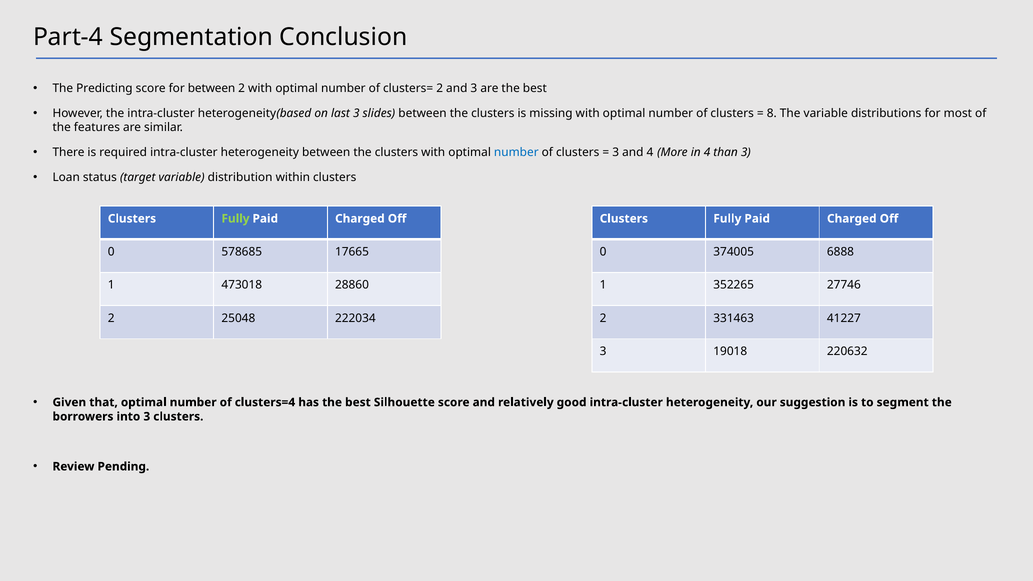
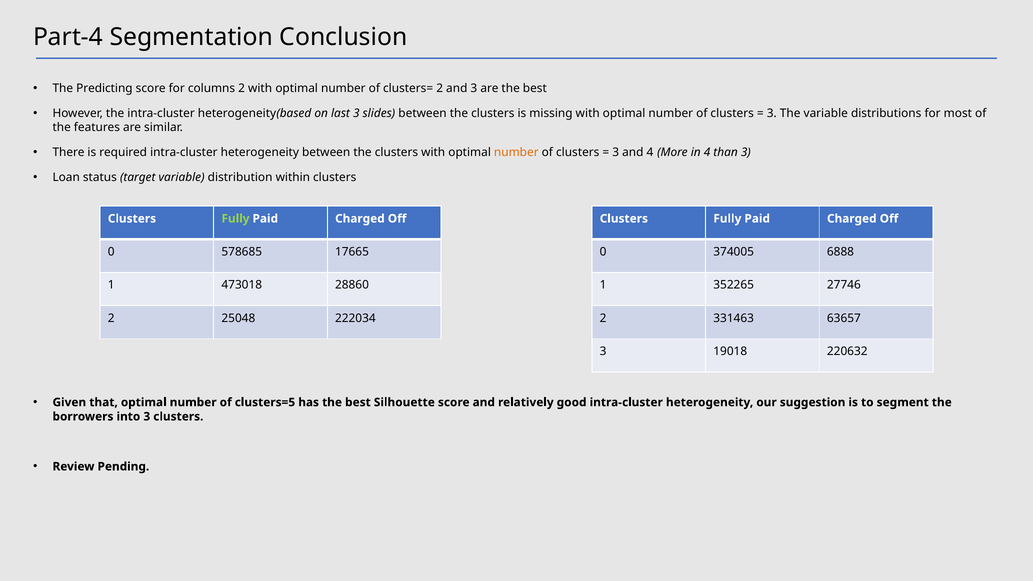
for between: between -> columns (212, 88)
8: 8 -> 3 (772, 113)
number colour: blue -> orange (516, 153)
41227: 41227 -> 63657 (844, 318)
clusters=4: clusters=4 -> clusters=5 (265, 402)
